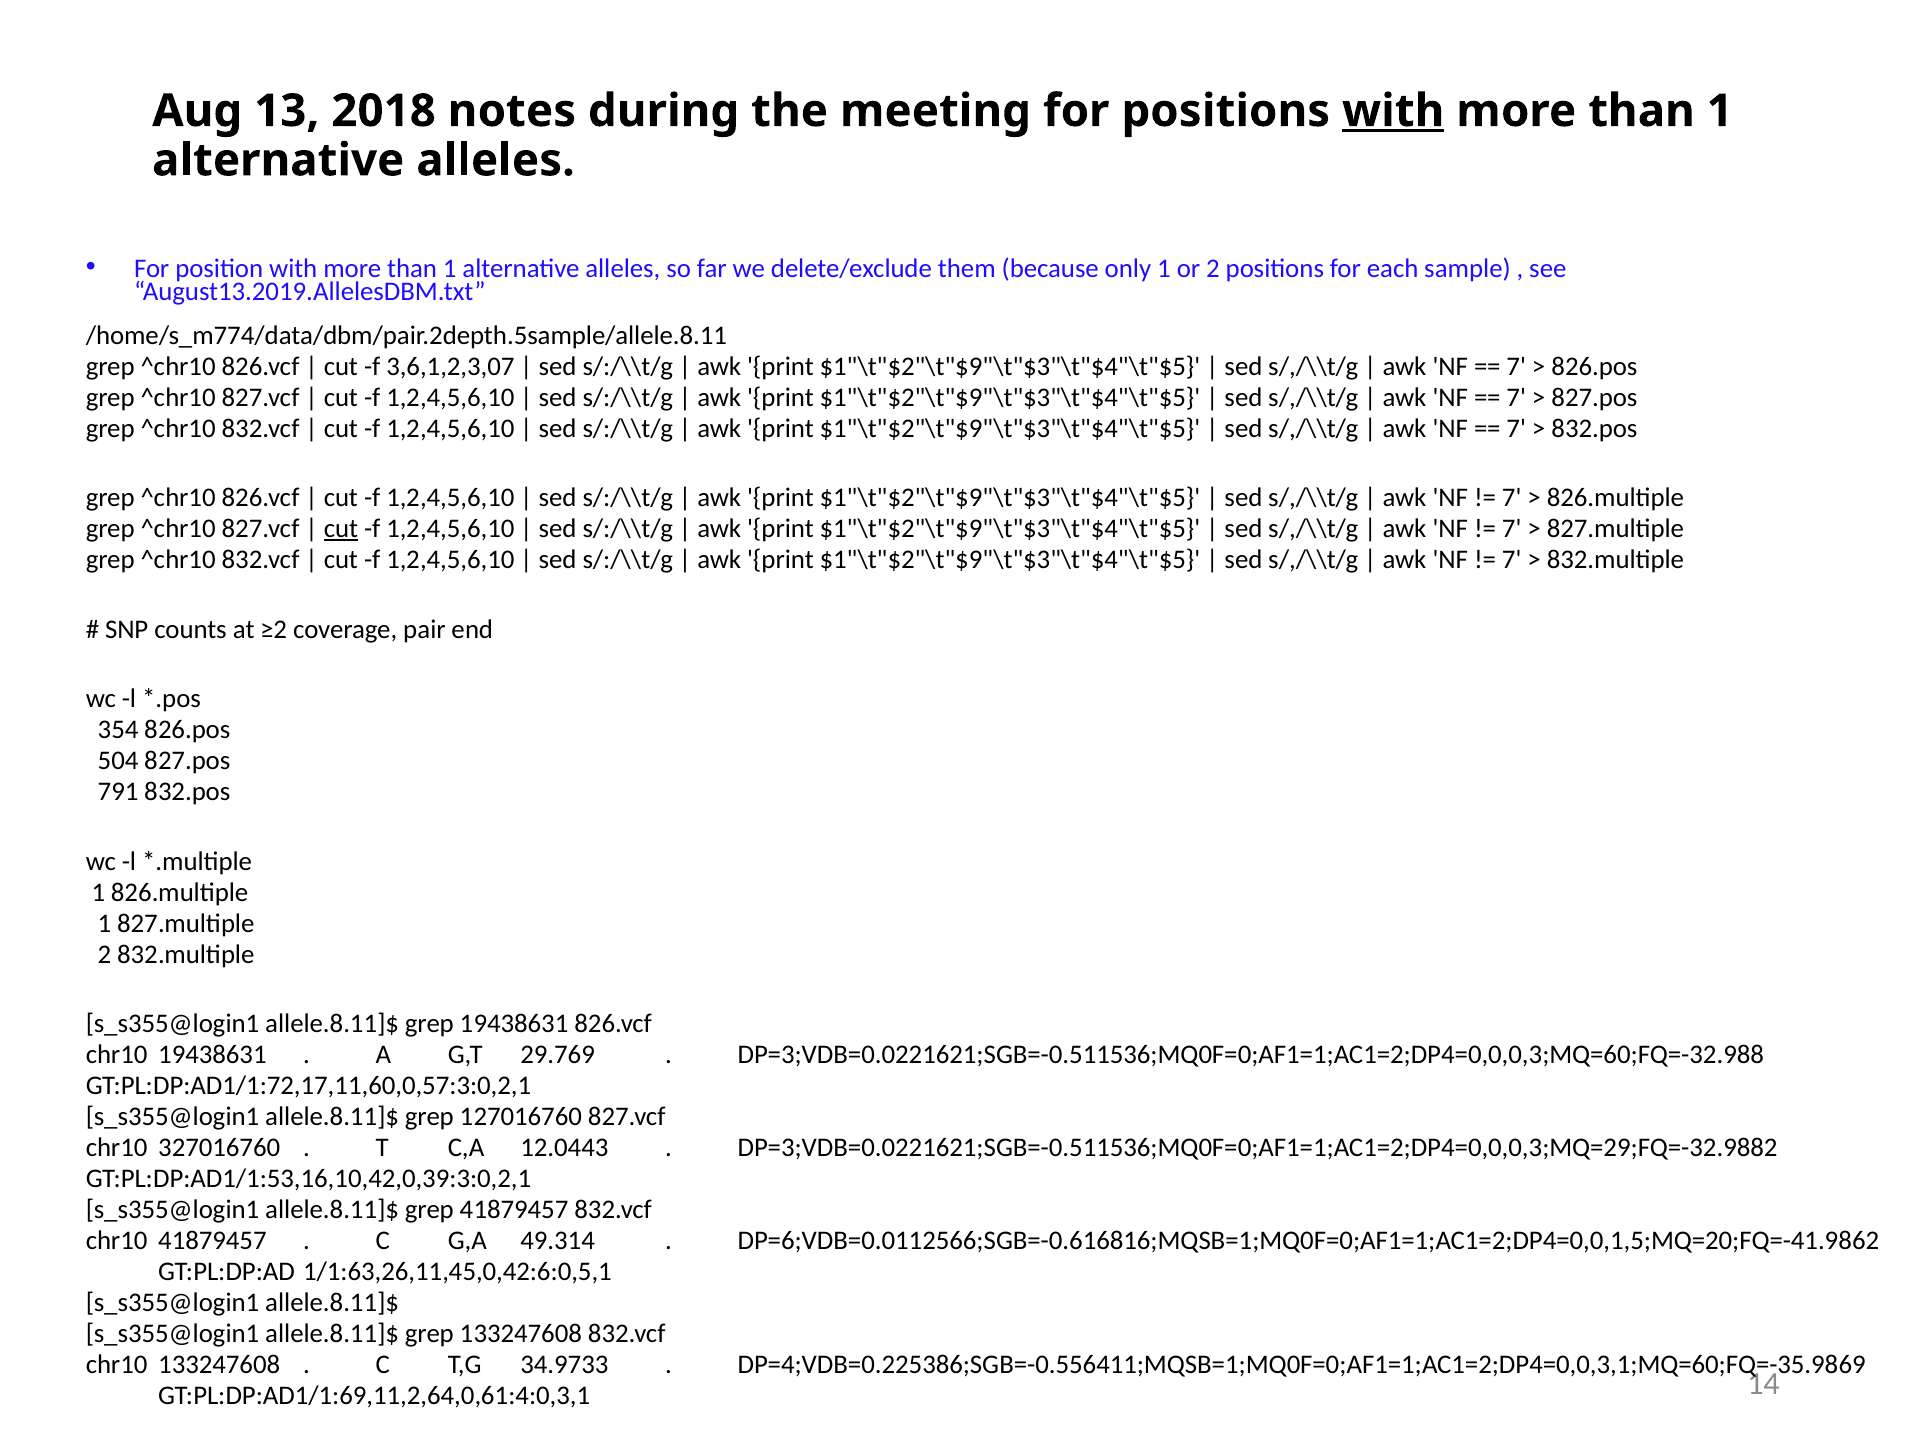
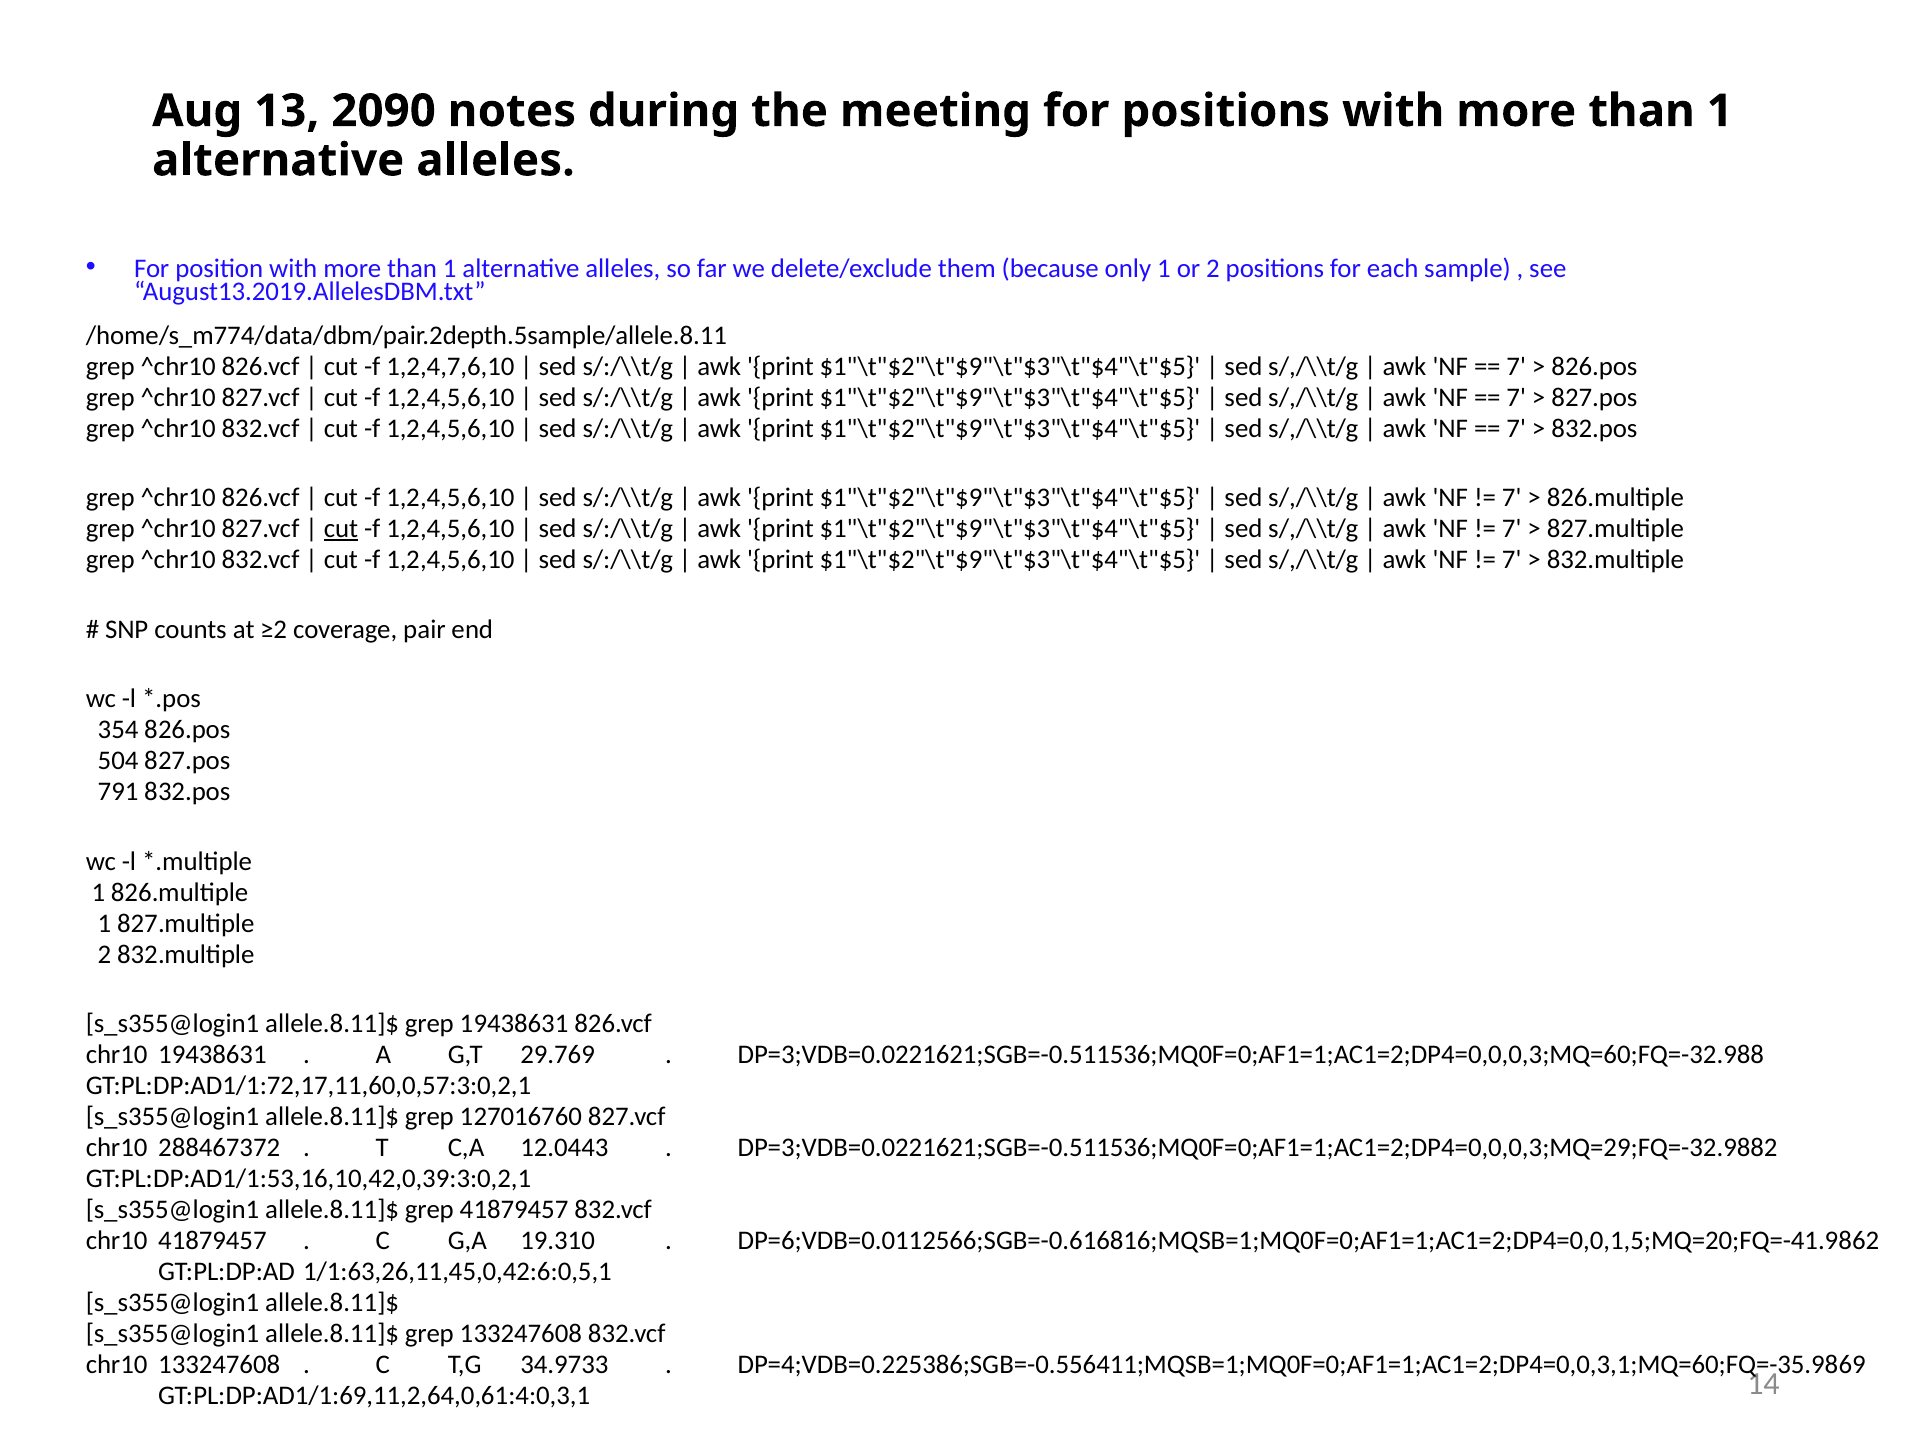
2018: 2018 -> 2090 (384, 111)
with underline: present -> none (1393, 111)
3,6,1,2,3,07: 3,6,1,2,3,07 -> 1,2,4,7,6,10 (450, 366)
327016760: 327016760 -> 288467372 (219, 1148)
49.314: 49.314 -> 19.310 (558, 1241)
